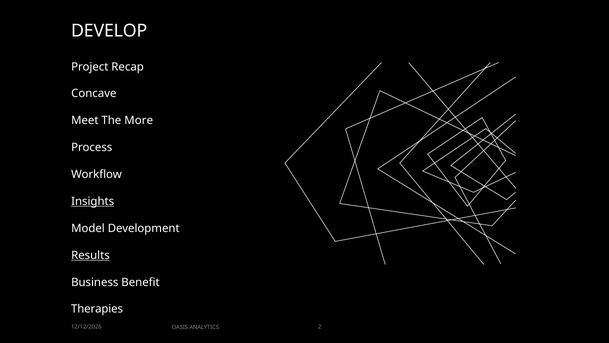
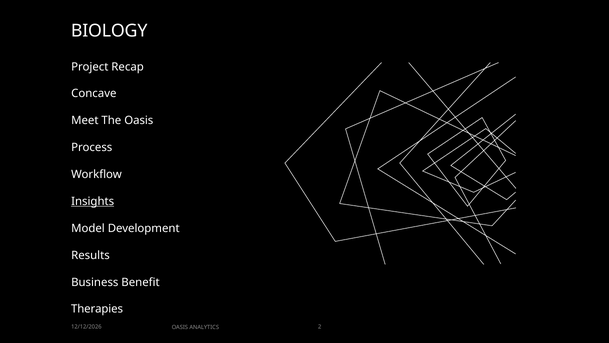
DEVELOP: DEVELOP -> BIOLOGY (109, 31)
The More: More -> Oasis (139, 120)
Results underline: present -> none (90, 255)
